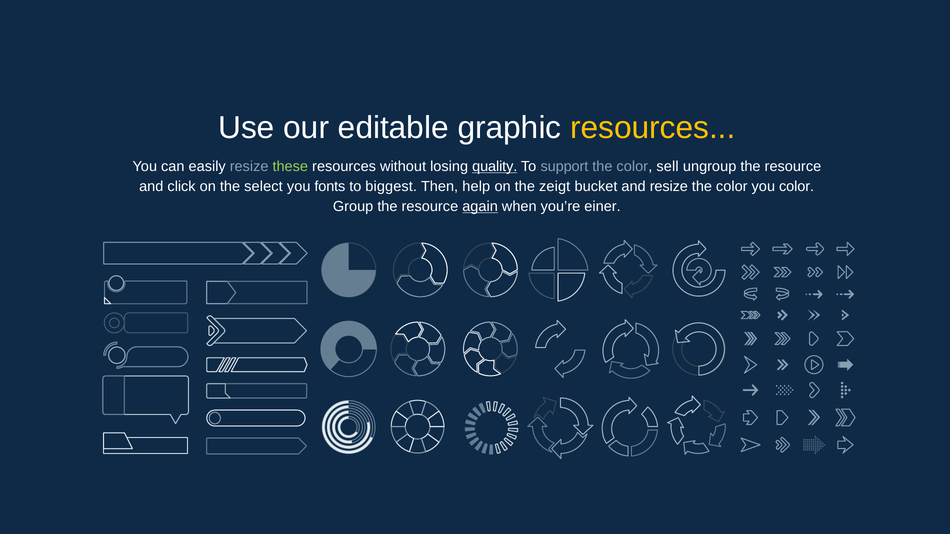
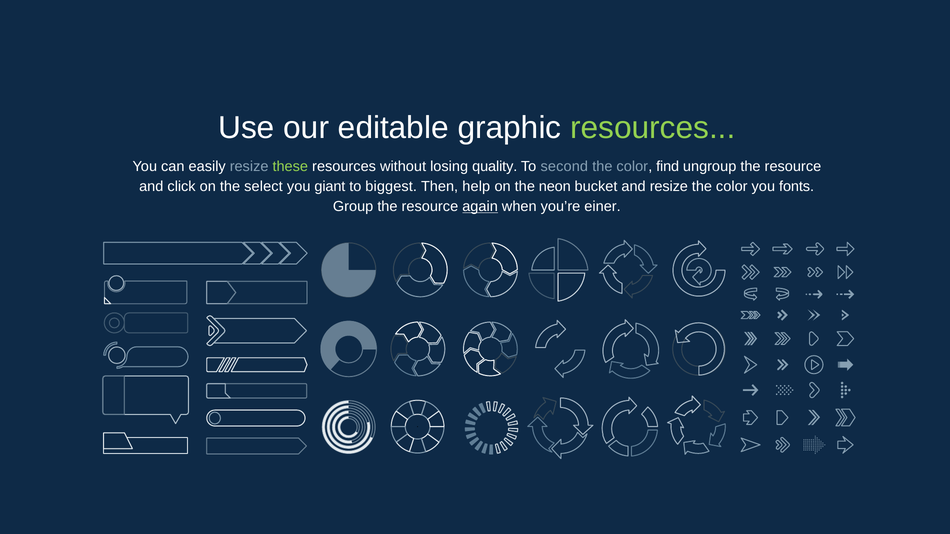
resources colour: yellow -> light green (653, 128)
quality underline: present -> none (495, 167)
support: support -> second (564, 167)
sell: sell -> find (668, 167)
fonts: fonts -> giant (330, 187)
zeigt: zeigt -> neon (555, 187)
you color: color -> fonts (797, 187)
